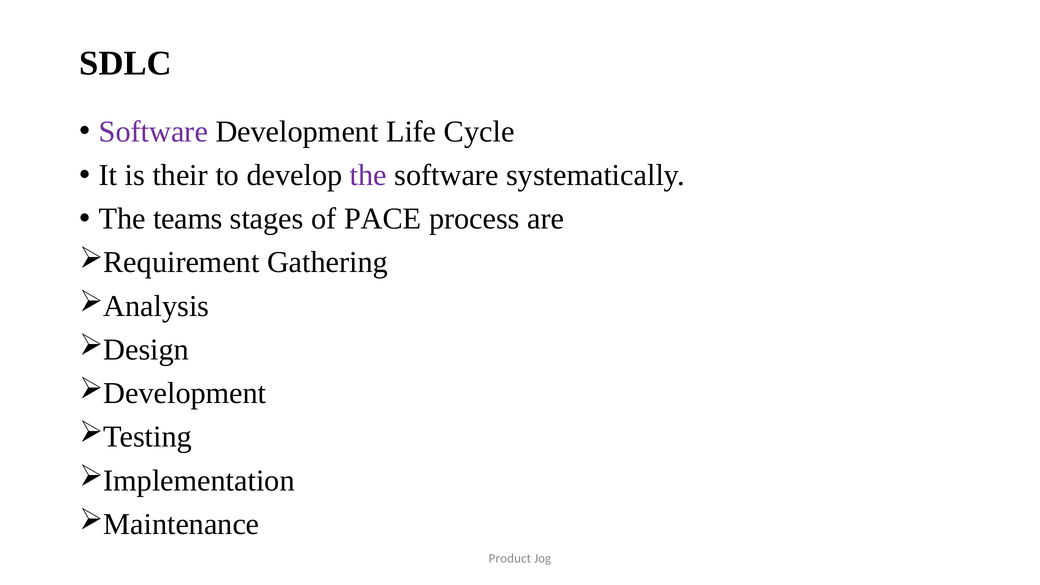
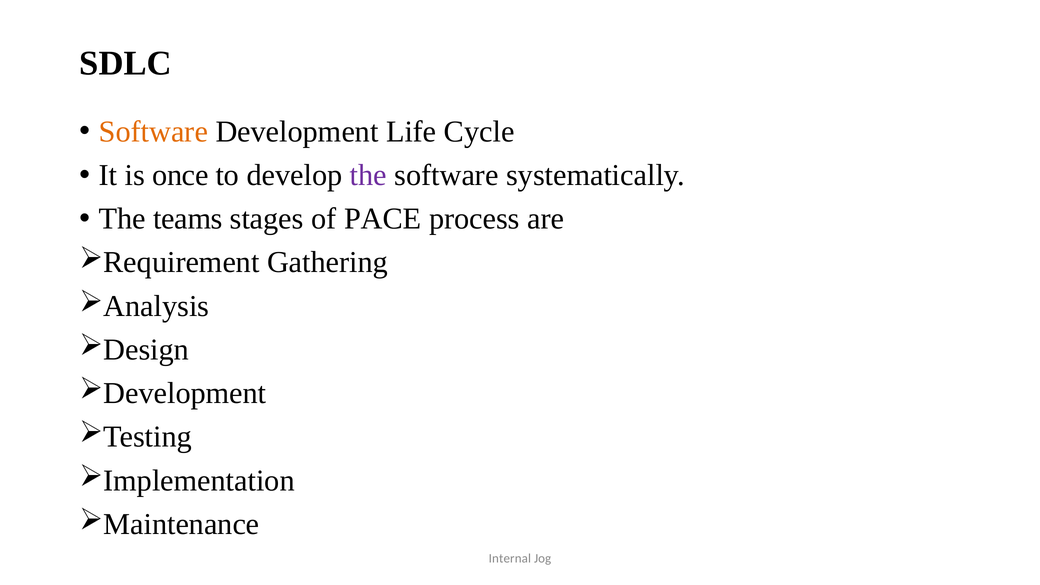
Software colour: purple -> orange (153, 132)
their: their -> once (180, 175)
Product: Product -> Internal (510, 559)
